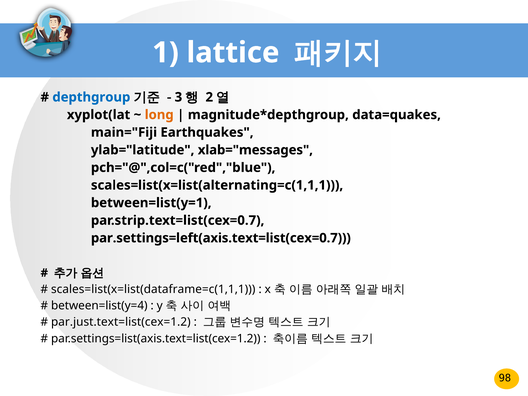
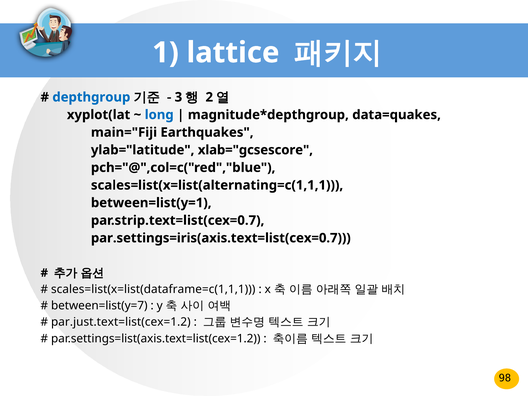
long colour: orange -> blue (159, 115)
xlab="messages: xlab="messages -> xlab="gcsescore (255, 150)
par.settings=left(axis.text=list(cex=0.7: par.settings=left(axis.text=list(cex=0.7 -> par.settings=iris(axis.text=list(cex=0.7 (221, 238)
between=list(y=4: between=list(y=4 -> between=list(y=7 (99, 306)
